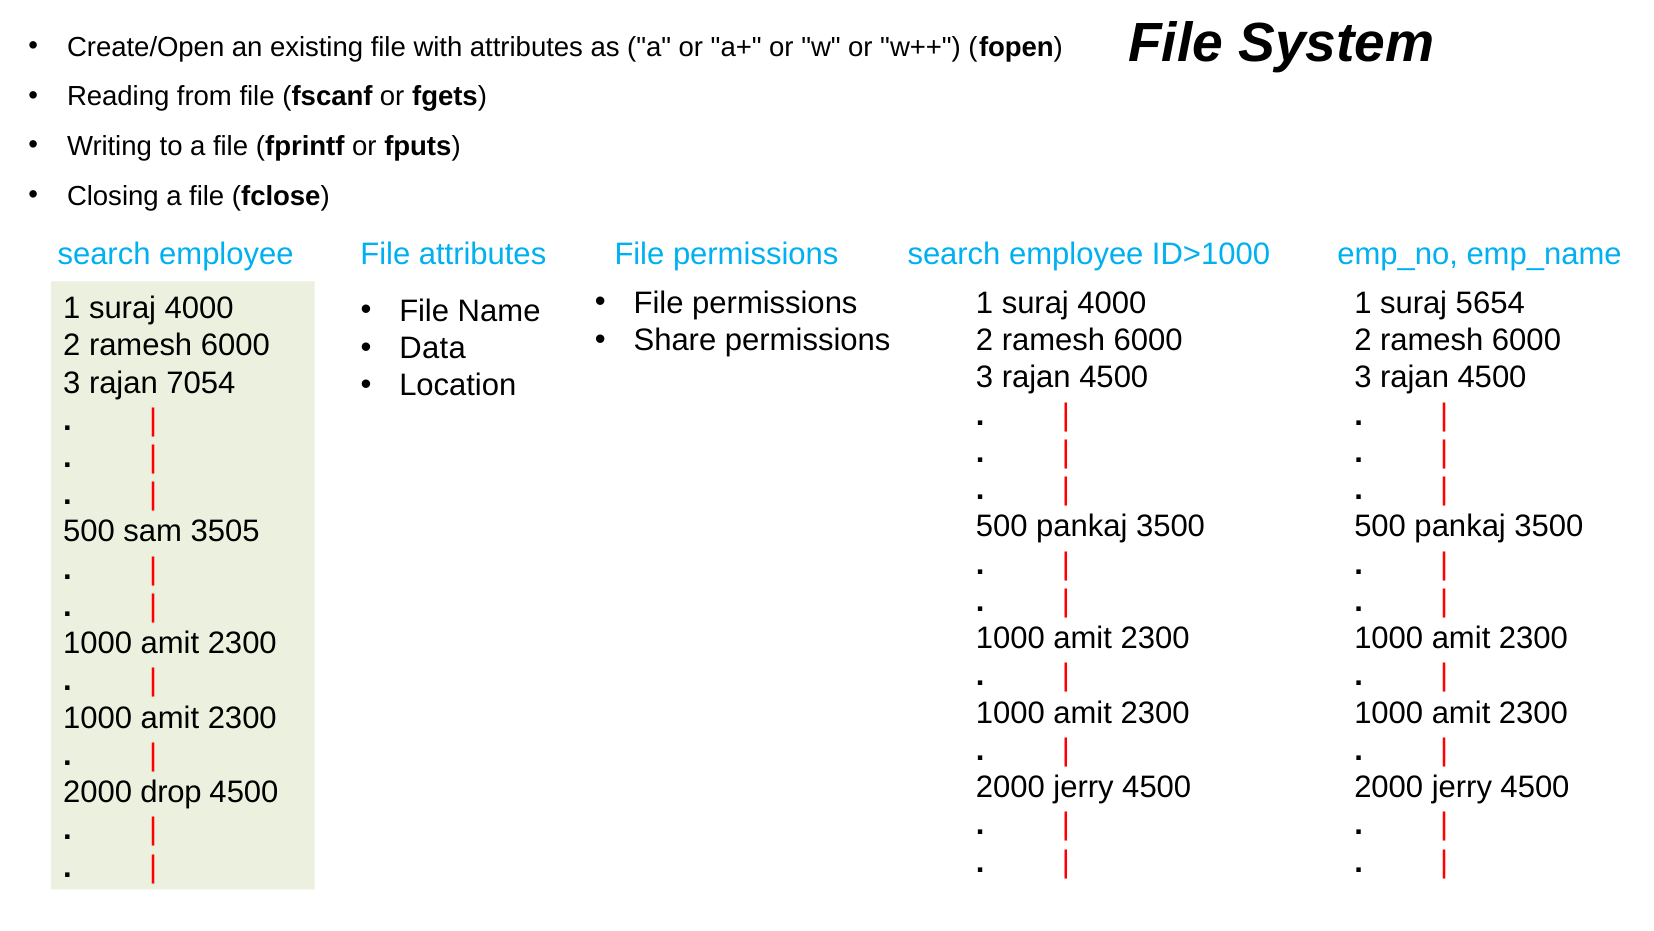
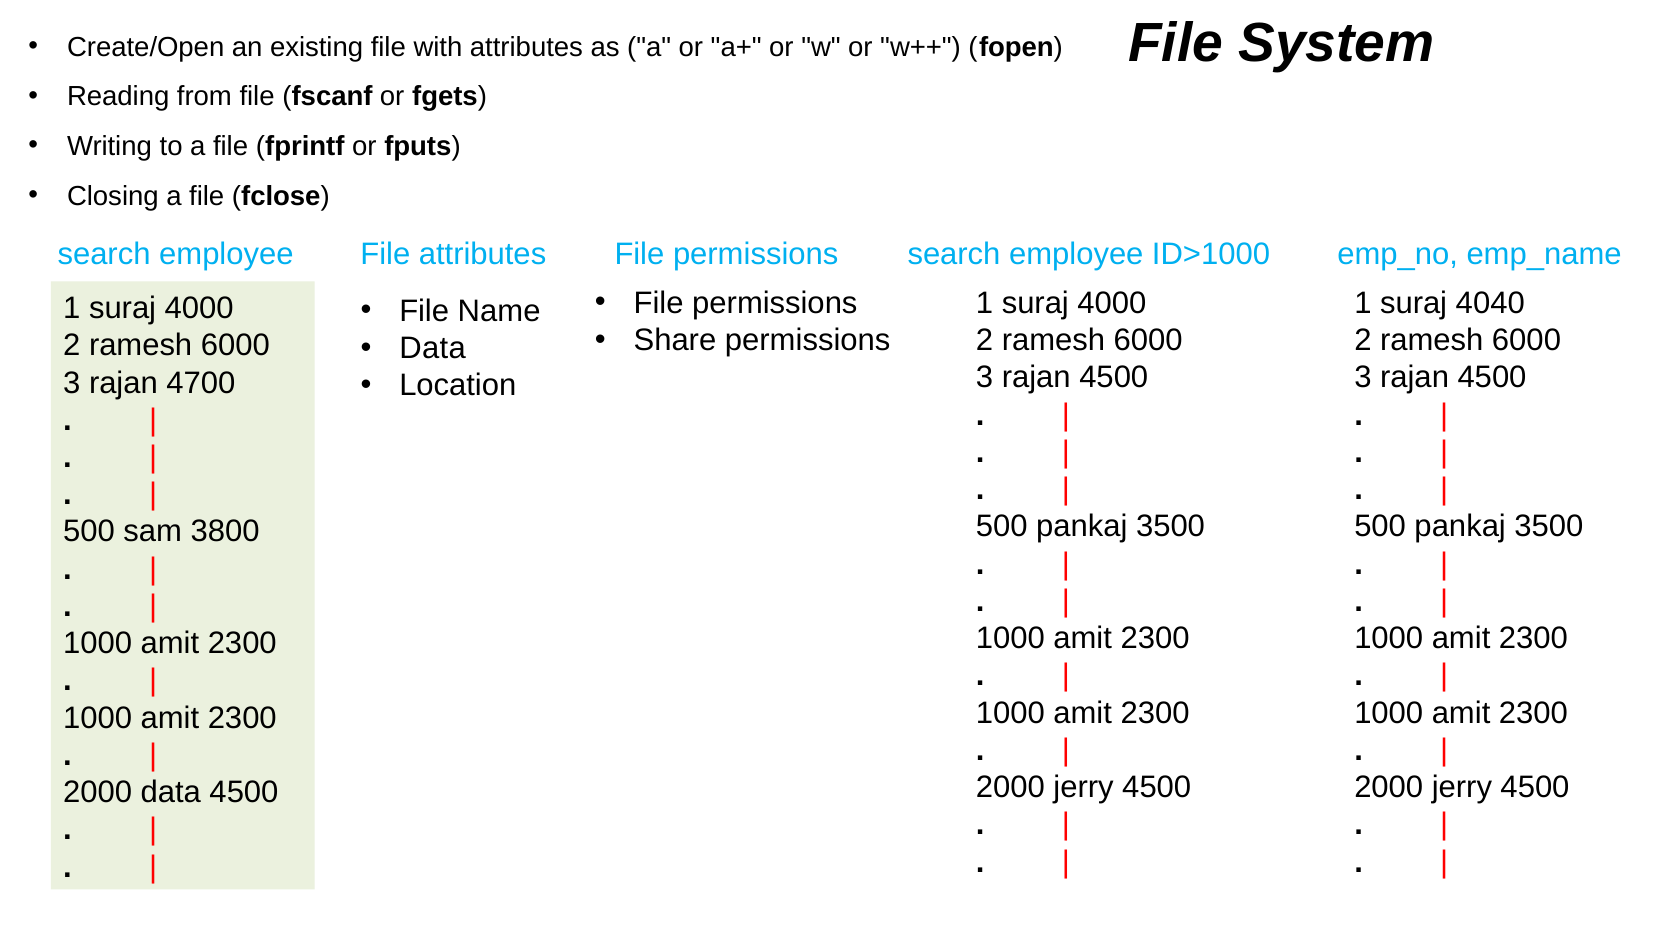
5654: 5654 -> 4040 (1490, 303)
7054: 7054 -> 4700 (201, 383)
3505: 3505 -> 3800 (225, 531)
2000 drop: drop -> data (171, 792)
